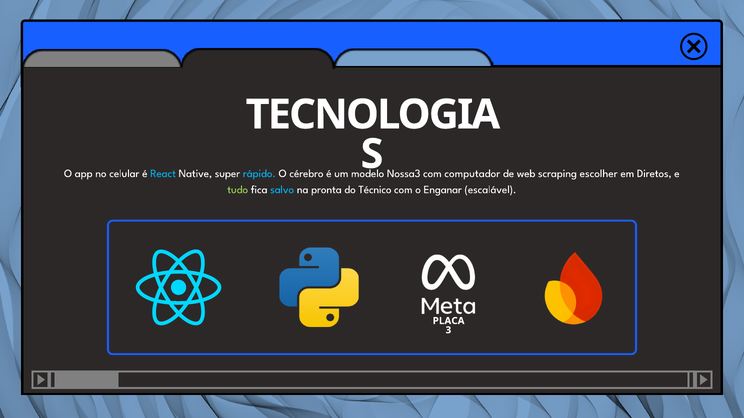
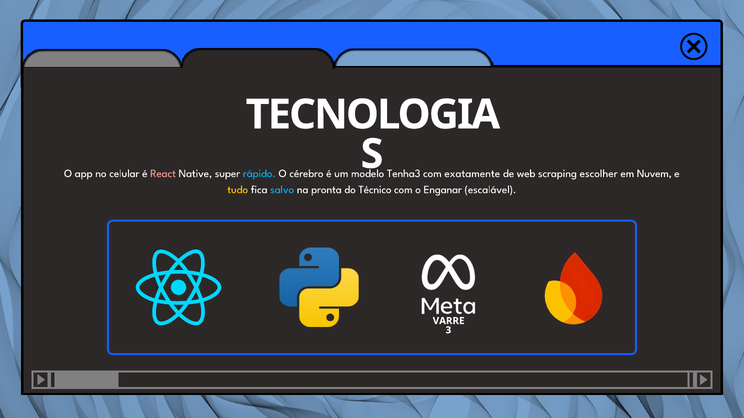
React colour: light blue -> pink (163, 174)
Nossa3: Nossa3 -> Tenha3 (404, 174)
computador: computador -> exatamente (472, 174)
Diretos: Diretos -> Nuvem (654, 174)
tudo colour: light green -> yellow (238, 190)
PLACA: PLACA -> VARRE (449, 321)
